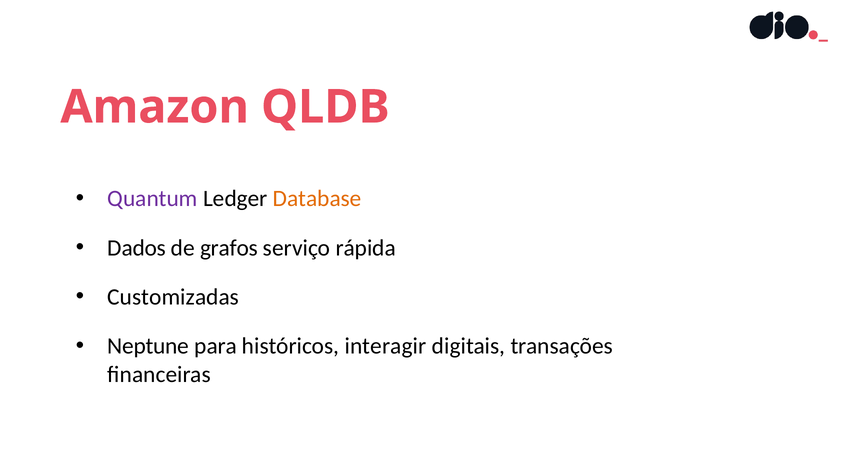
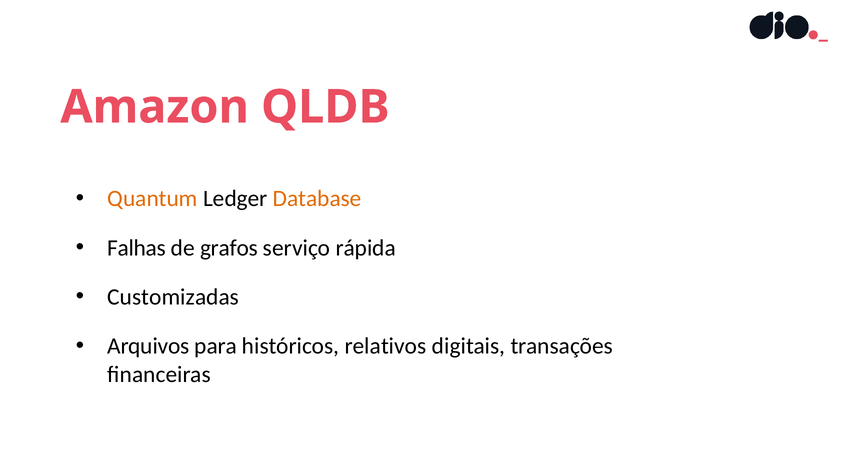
Quantum colour: purple -> orange (153, 199)
Dados: Dados -> Falhas (137, 248)
Neptune: Neptune -> Arquivos (148, 346)
interagir: interagir -> relativos (386, 346)
